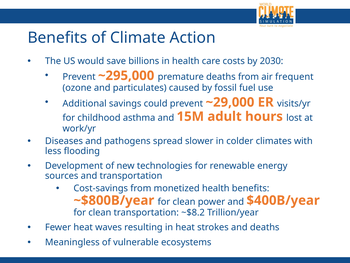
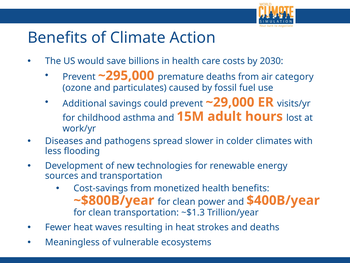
frequent: frequent -> category (294, 77)
~$8.2: ~$8.2 -> ~$1.3 (193, 212)
